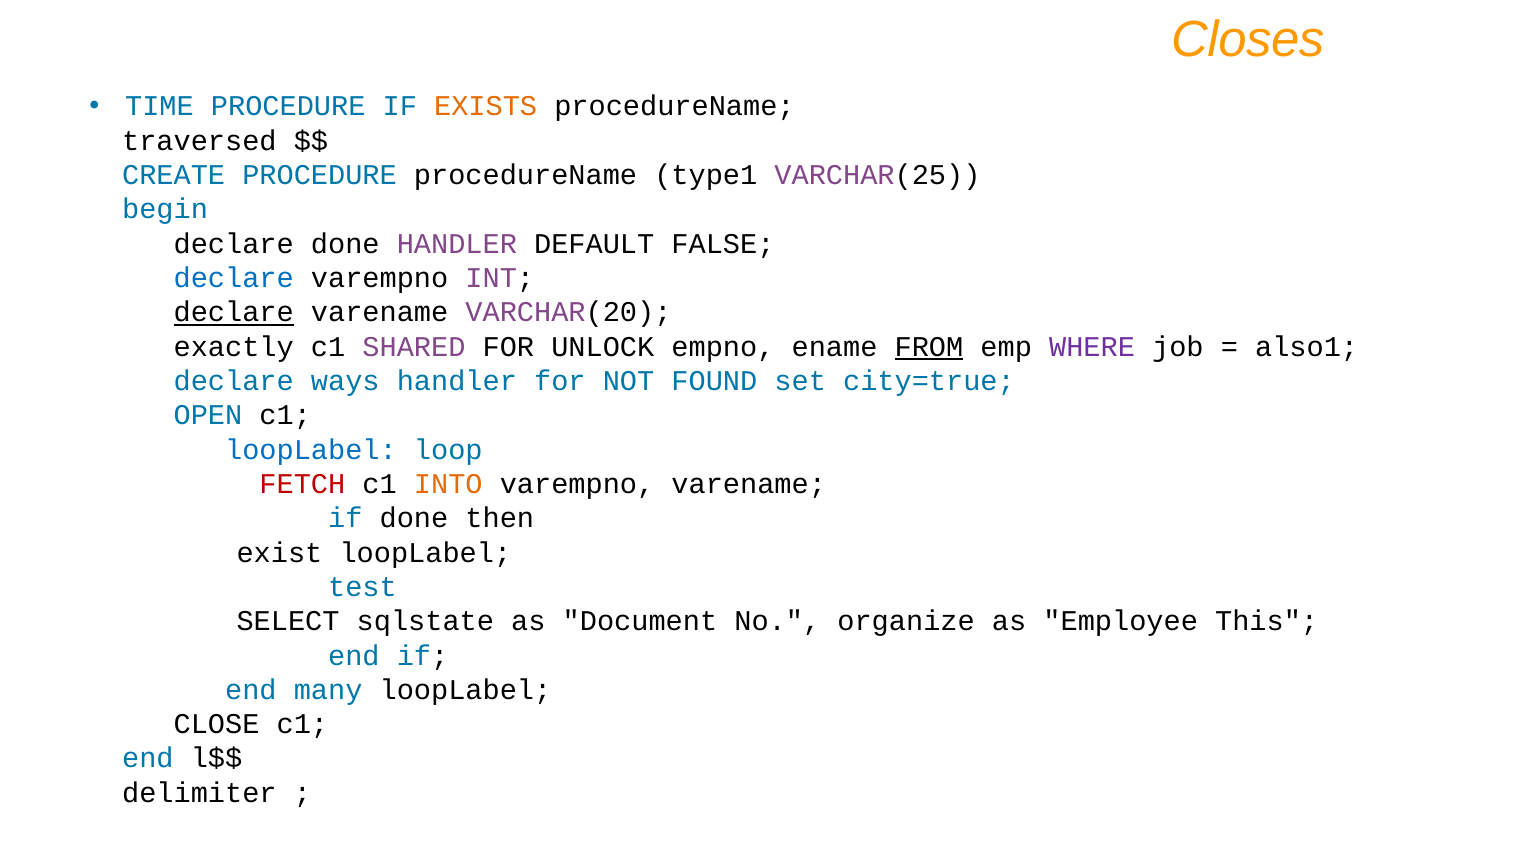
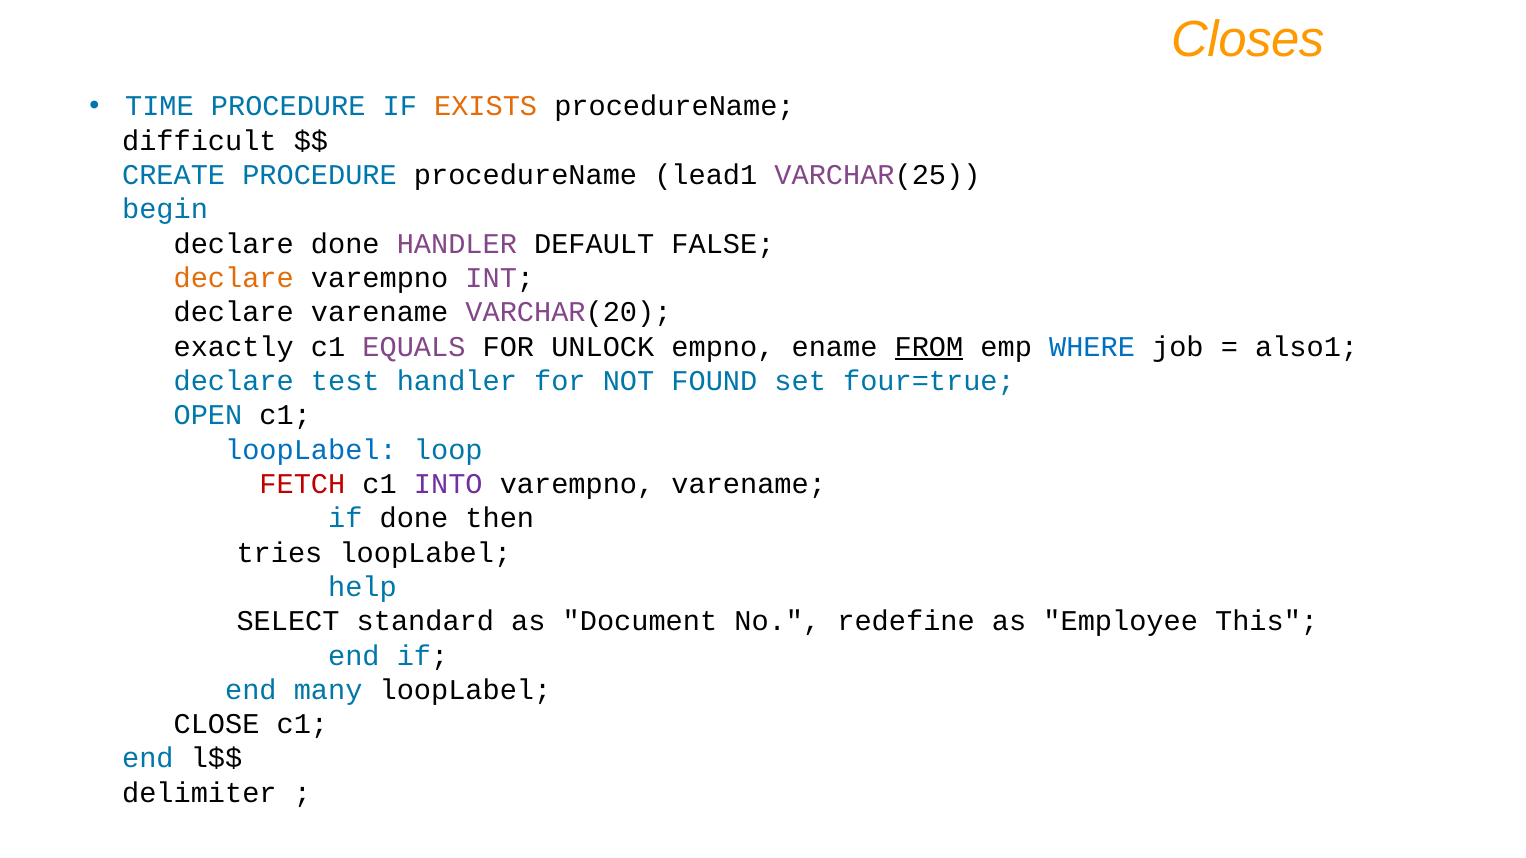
traversed: traversed -> difficult (199, 141)
type1: type1 -> lead1 (706, 175)
declare colour: blue -> orange (234, 278)
declare underline: present -> none (234, 313)
SHARED: SHARED -> EQUALS (414, 347)
WHERE colour: purple -> blue (1092, 347)
ways: ways -> test (345, 381)
city=true: city=true -> four=true (929, 381)
INTO colour: orange -> purple (448, 484)
exist: exist -> tries (279, 553)
test: test -> help (362, 587)
sqlstate: sqlstate -> standard (425, 622)
organize: organize -> redefine (906, 622)
